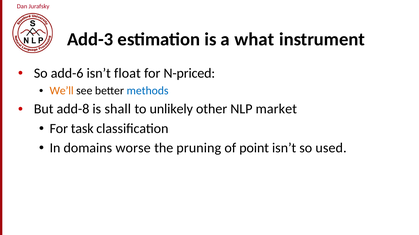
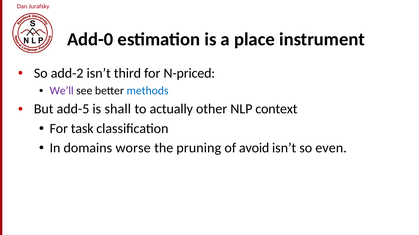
Add-3: Add-3 -> Add-0 (90, 40)
what: what -> place (254, 40)
add-6: add-6 -> add-2 (67, 73)
float: float -> third (127, 73)
We’ll colour: orange -> purple (62, 91)
add-8: add-8 -> add-5 (73, 109)
unlikely: unlikely -> actually (171, 109)
market: market -> context (276, 109)
point: point -> avoid (254, 148)
used: used -> even (331, 148)
